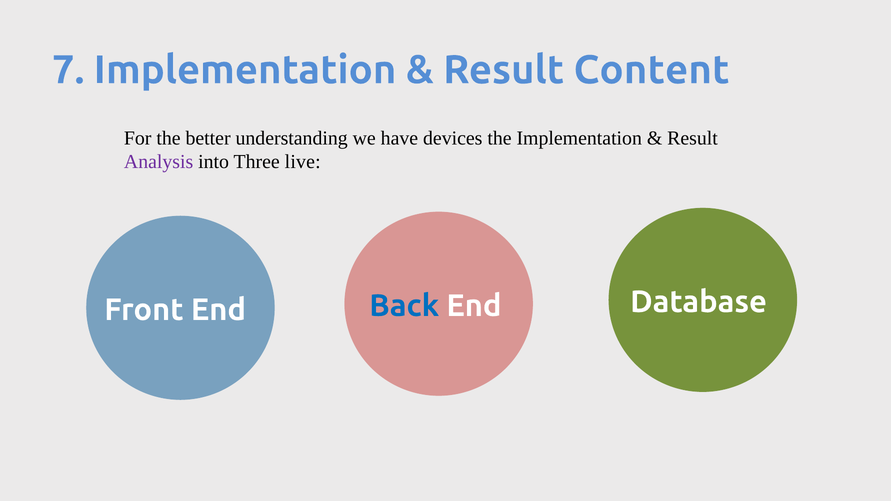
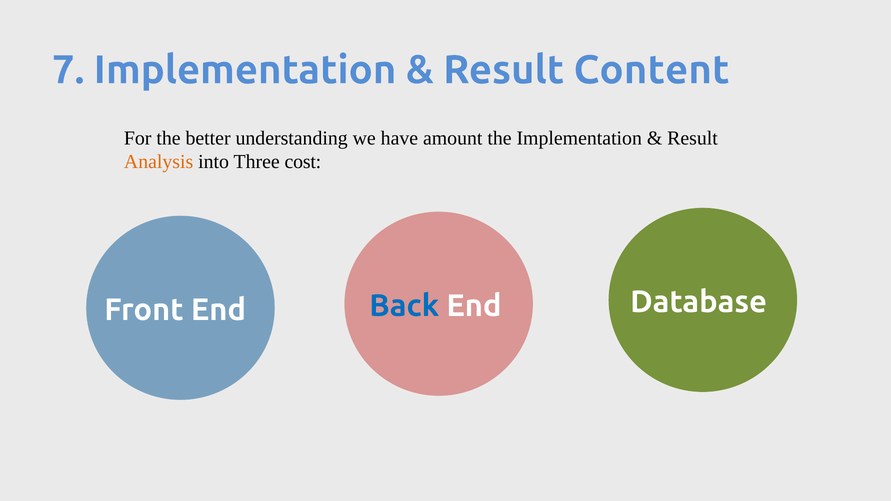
devices: devices -> amount (453, 138)
Analysis colour: purple -> orange (159, 162)
live: live -> cost (303, 162)
